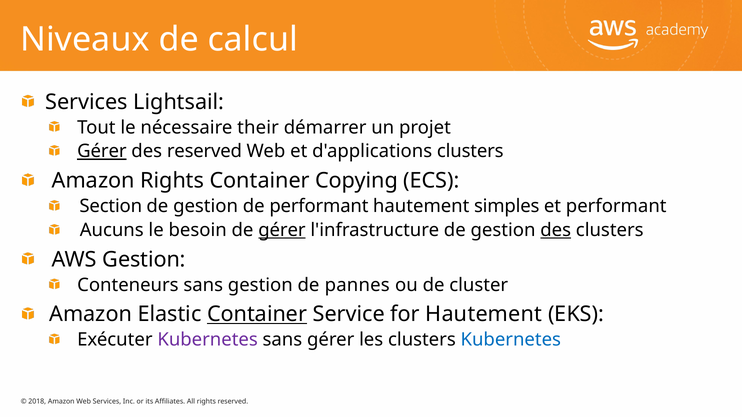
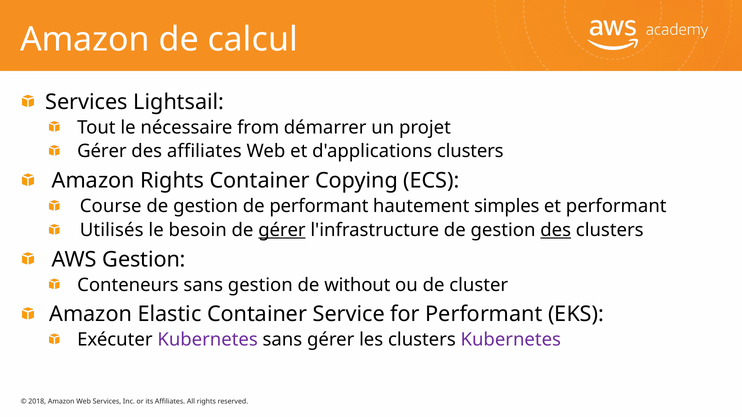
Niveaux: Niveaux -> Amazon (85, 40)
their: their -> from (258, 128)
Gérer underline: present -> none (102, 151)
des reserved: reserved -> affiliates (204, 151)
Section: Section -> Course (111, 206)
Aucuns: Aucuns -> Utilisés (112, 230)
pannes: pannes -> without (357, 285)
Container underline: present -> none (257, 315)
for Hautement: Hautement -> Performant (484, 315)
Kubernetes colour: blue -> purple (511, 340)
